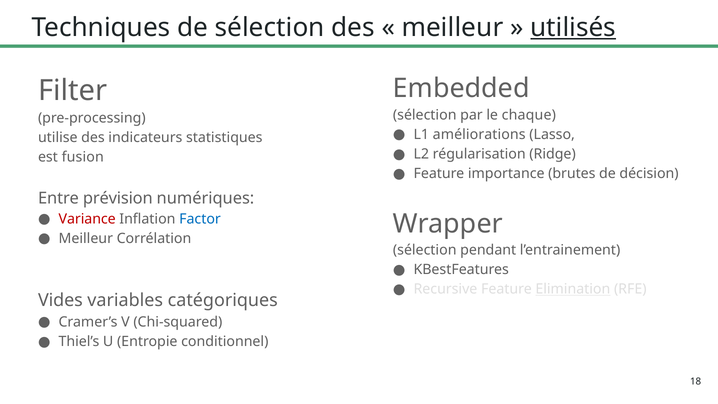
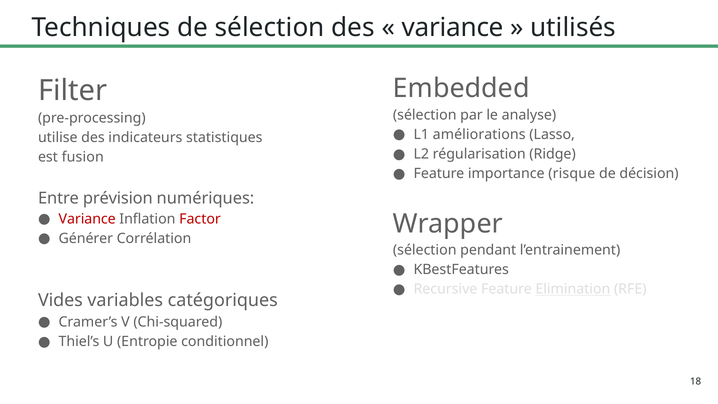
meilleur: meilleur -> variance (453, 28)
utilisés underline: present -> none (573, 28)
chaque: chaque -> analyse (529, 115)
brutes: brutes -> risque (572, 174)
Factor colour: blue -> red (200, 219)
Meilleur: Meilleur -> Générer (86, 238)
